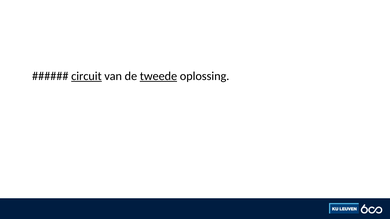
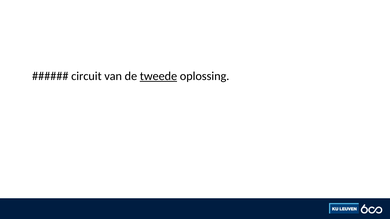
circuit underline: present -> none (86, 76)
